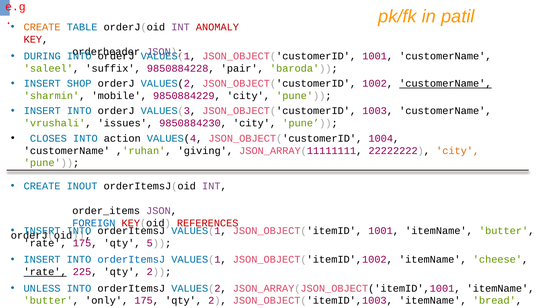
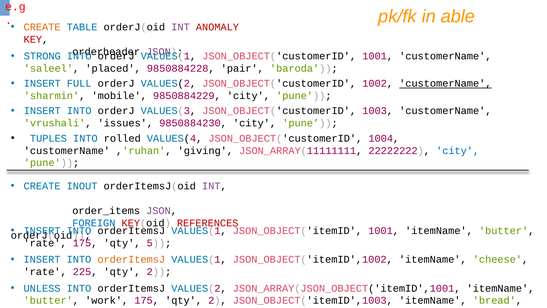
patil: patil -> able (458, 16)
DURING: DURING -> STRONG (42, 56)
suffix: suffix -> placed (113, 68)
SHOP: SHOP -> FULL (79, 83)
CLOSES: CLOSES -> TUPLES (48, 138)
action: action -> rolled (122, 138)
city colour: orange -> blue (458, 150)
orderItemsJ colour: blue -> orange (131, 259)
rate underline: present -> none (45, 272)
only: only -> work (107, 300)
